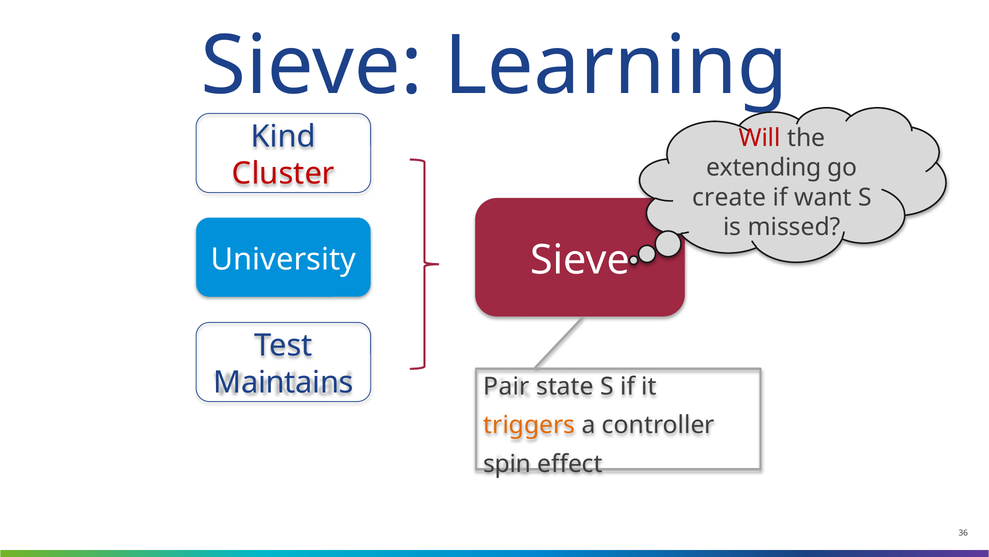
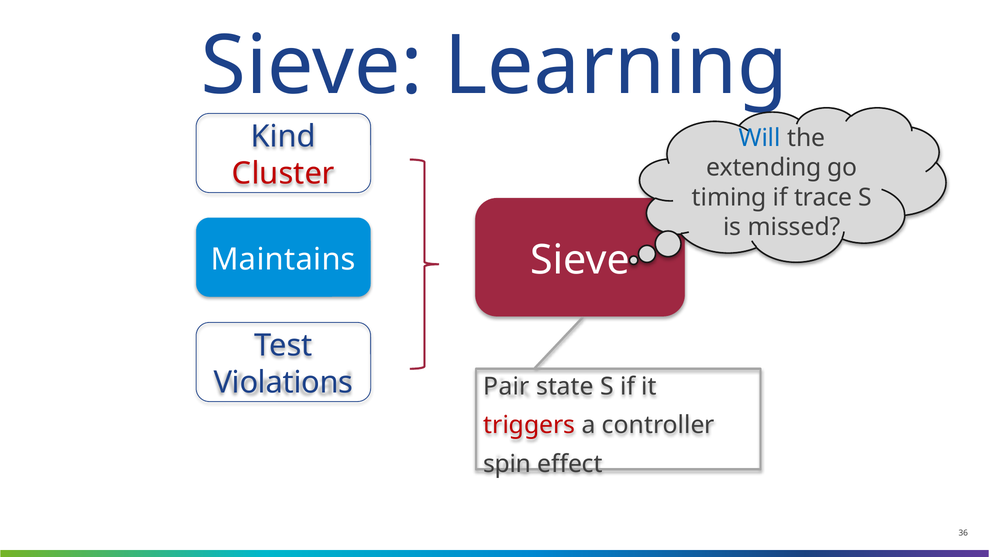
Will colour: red -> blue (760, 138)
create: create -> timing (729, 197)
want: want -> trace (823, 197)
University: University -> Maintains (283, 259)
Maintains: Maintains -> Violations (283, 382)
triggers colour: orange -> red (529, 425)
